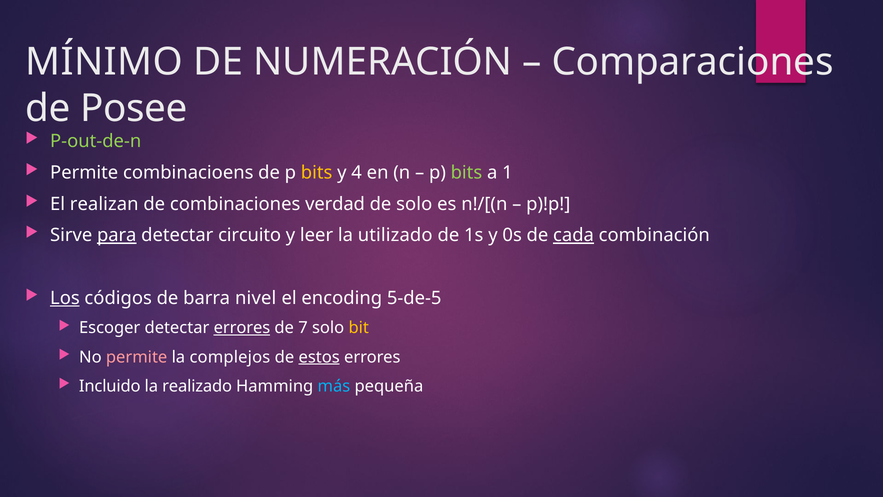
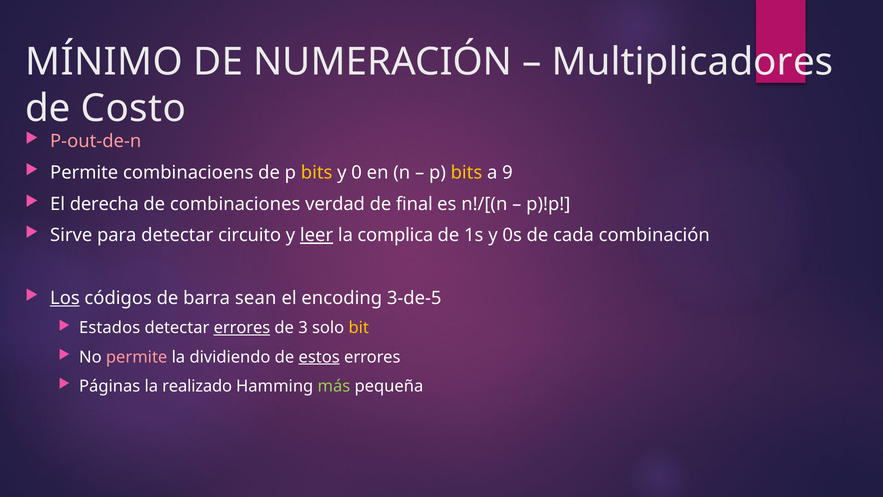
Comparaciones: Comparaciones -> Multiplicadores (692, 62)
Posee: Posee -> Costo (133, 108)
P-out-de-n colour: light green -> pink (96, 141)
4: 4 -> 0 (357, 173)
bits colour: light green -> yellow (466, 173)
1: 1 -> 9 (507, 173)
realizan: realizan -> derecha (104, 204)
de solo: solo -> final (414, 204)
para underline: present -> none (117, 235)
leer underline: none -> present (317, 235)
utilizado: utilizado -> complica (395, 235)
cada underline: present -> none (573, 235)
nivel: nivel -> sean (256, 298)
5-de-5: 5-de-5 -> 3-de-5 (414, 298)
Escoger: Escoger -> Estados (110, 328)
7: 7 -> 3 (303, 328)
complejos: complejos -> dividiendo (230, 357)
Incluido: Incluido -> Páginas (110, 386)
más colour: light blue -> light green (334, 386)
